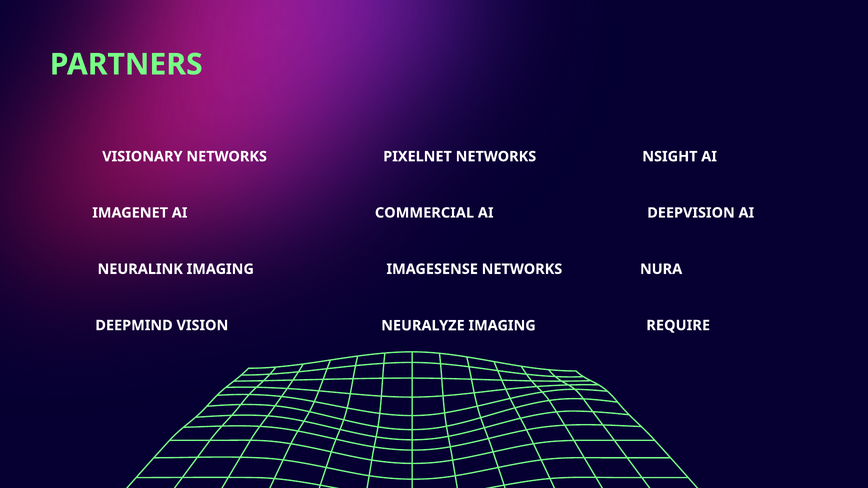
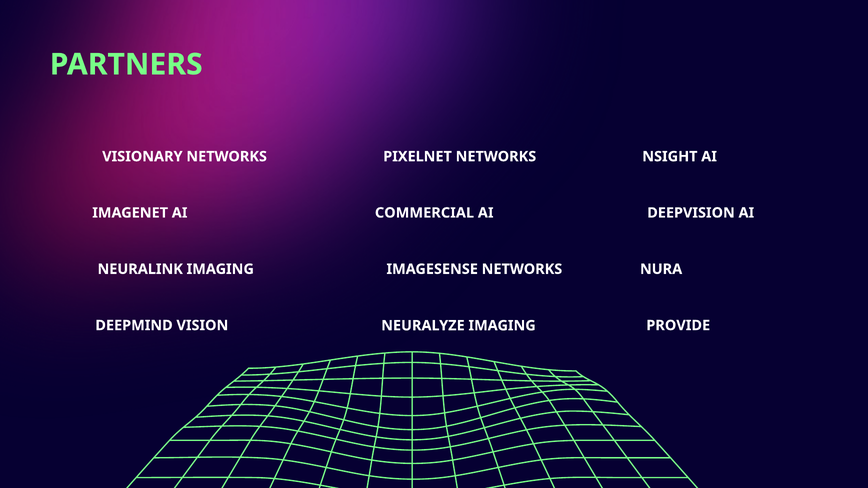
REQUIRE: REQUIRE -> PROVIDE (678, 326)
